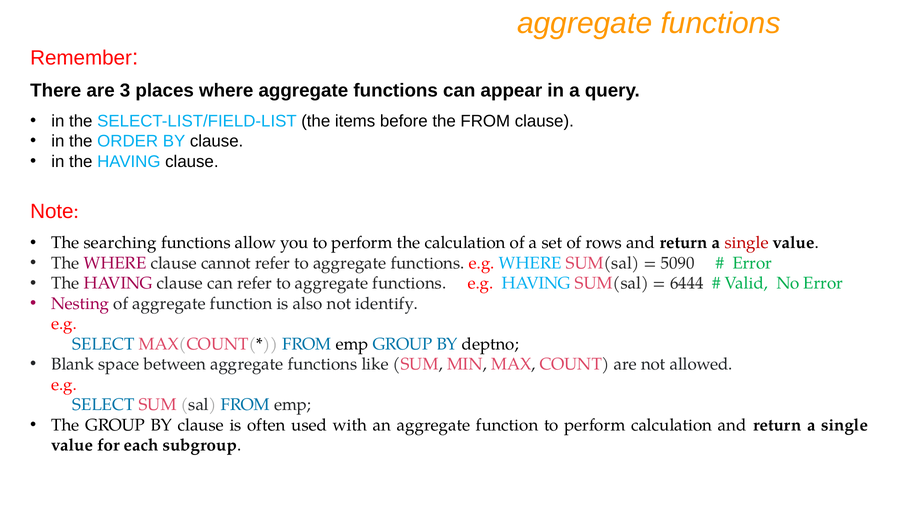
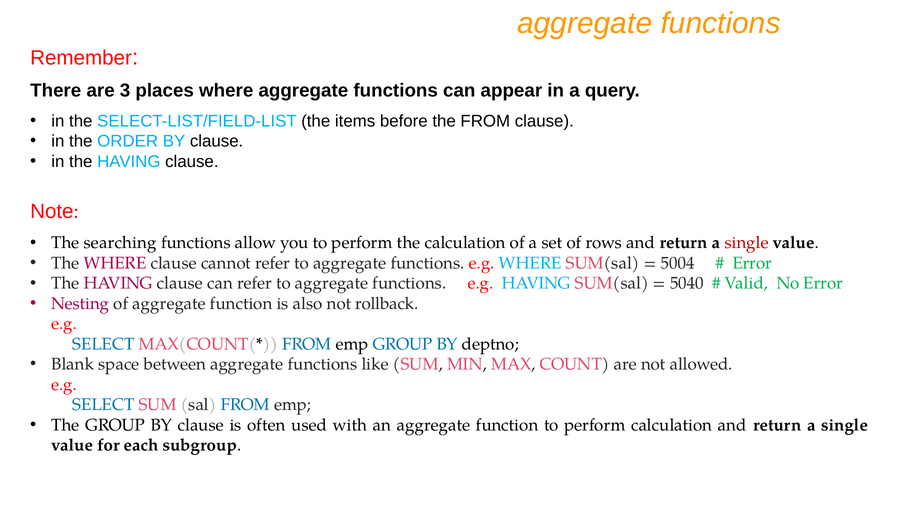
5090: 5090 -> 5004 (678, 263)
6444: 6444 -> 5040 (687, 284)
identify: identify -> rollback (387, 304)
